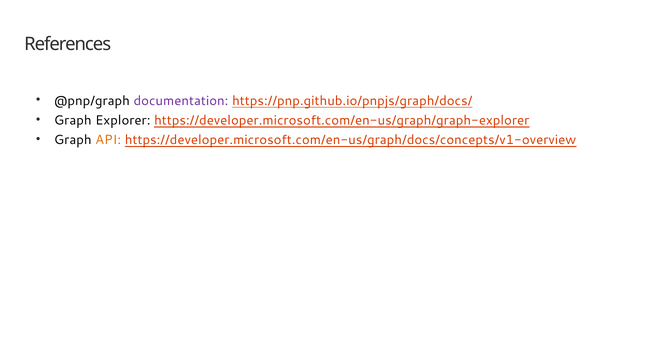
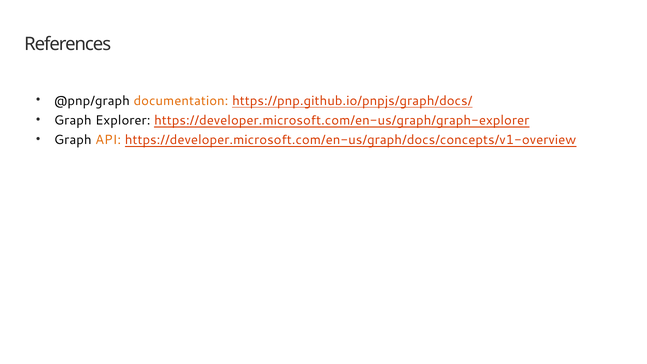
documentation colour: purple -> orange (181, 101)
